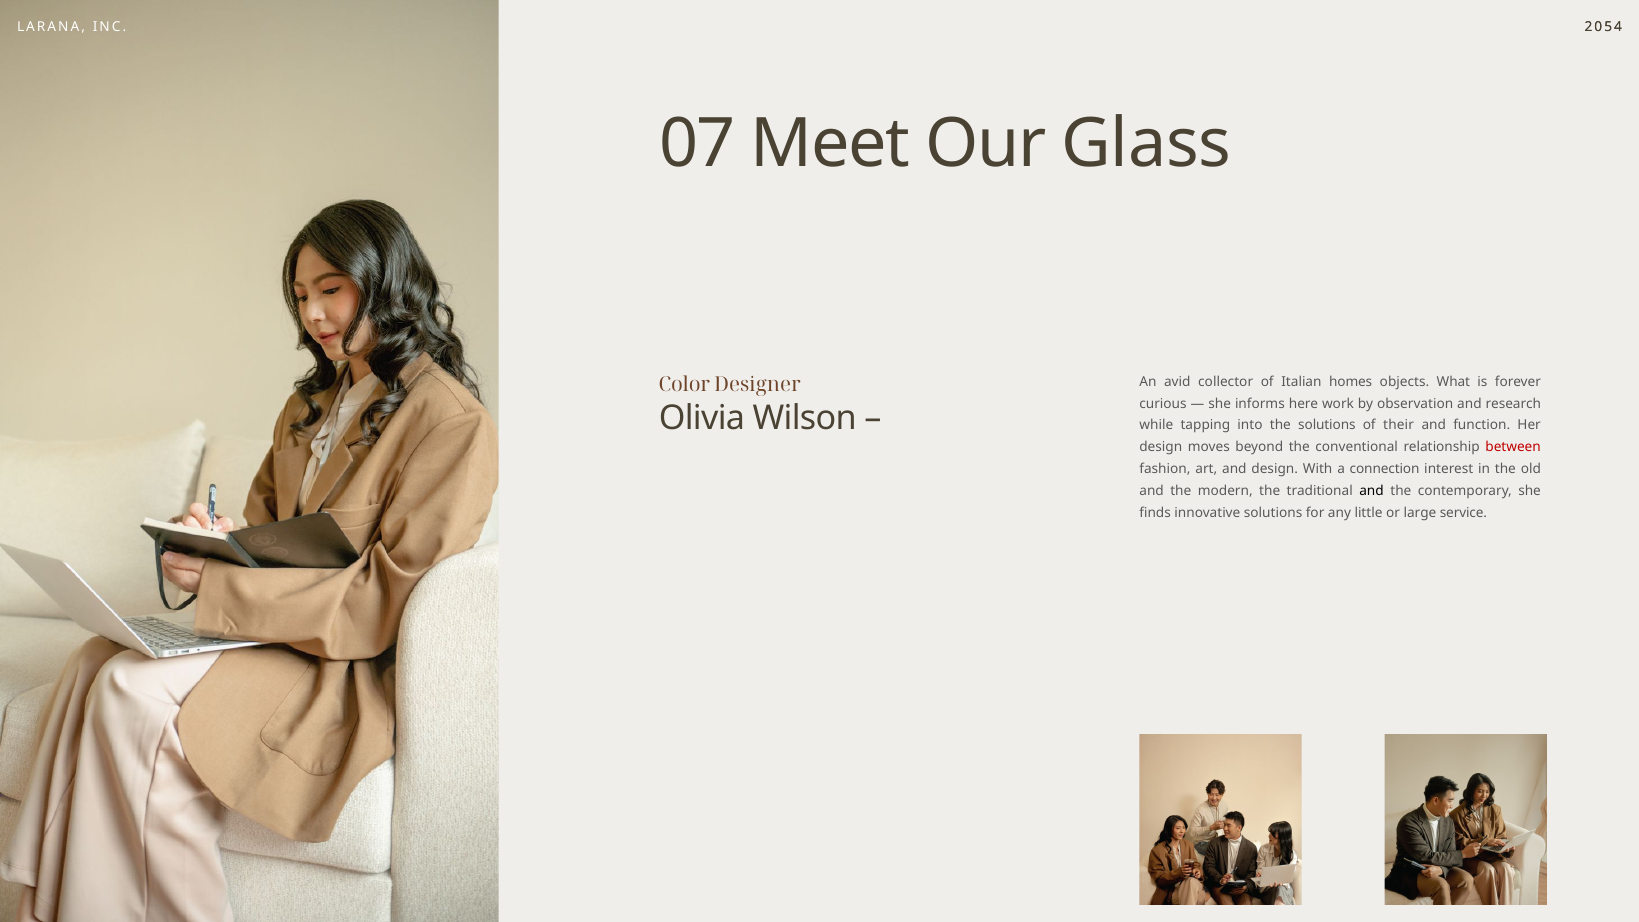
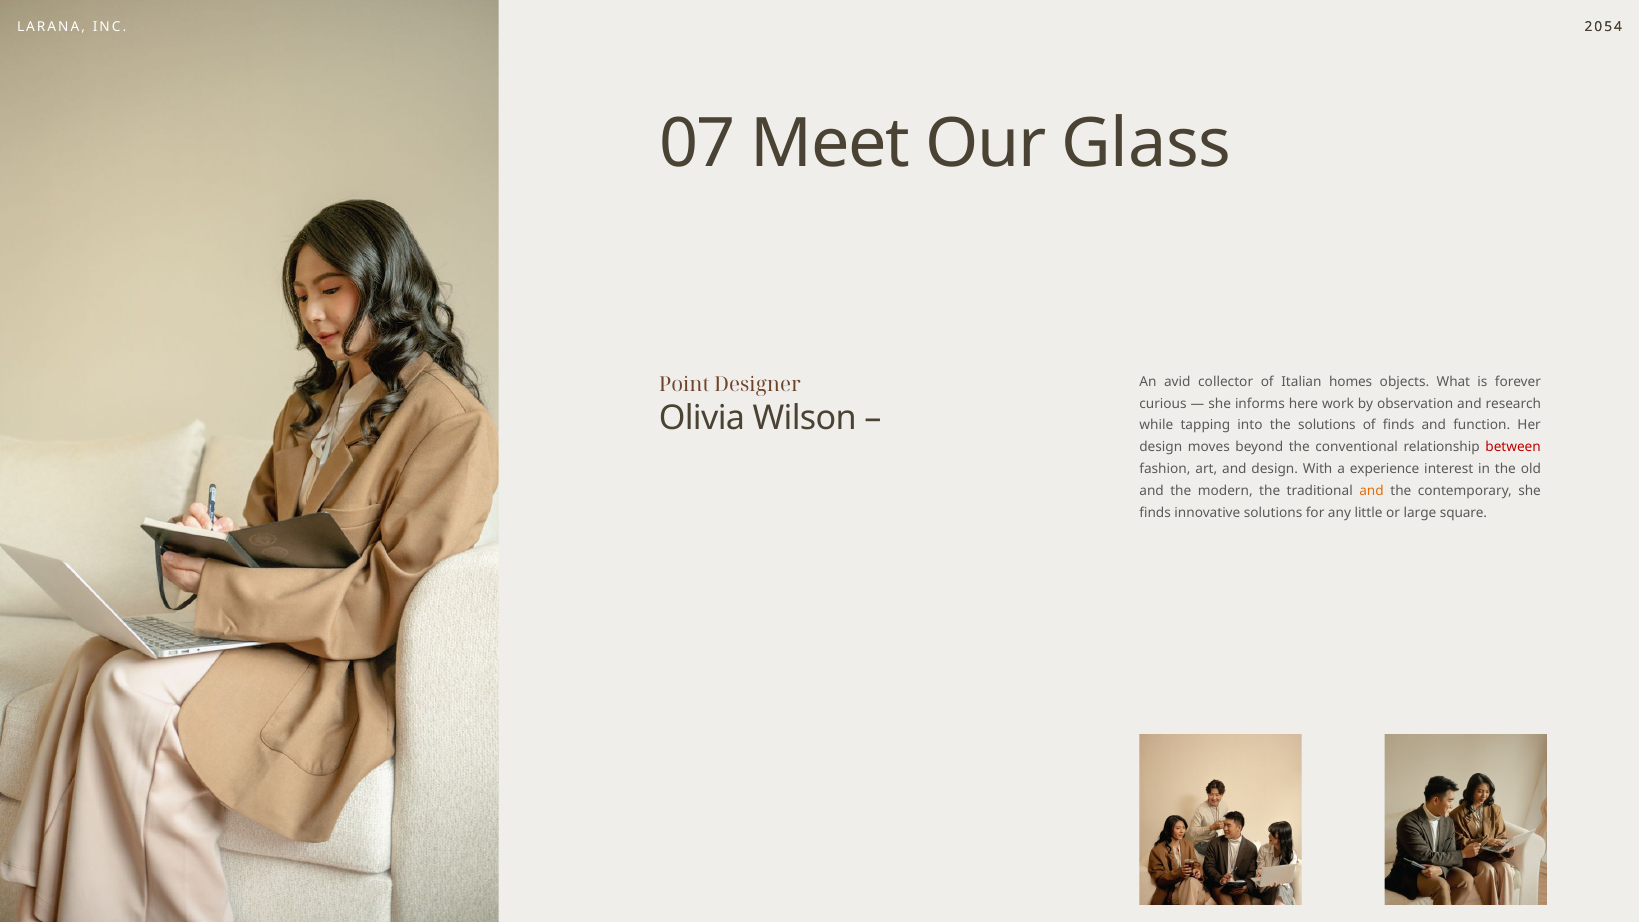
Color: Color -> Point (684, 384)
of their: their -> finds (1399, 425)
connection: connection -> experience (1385, 469)
and colour: black -> orange (1372, 491)
service: service -> square (1463, 513)
